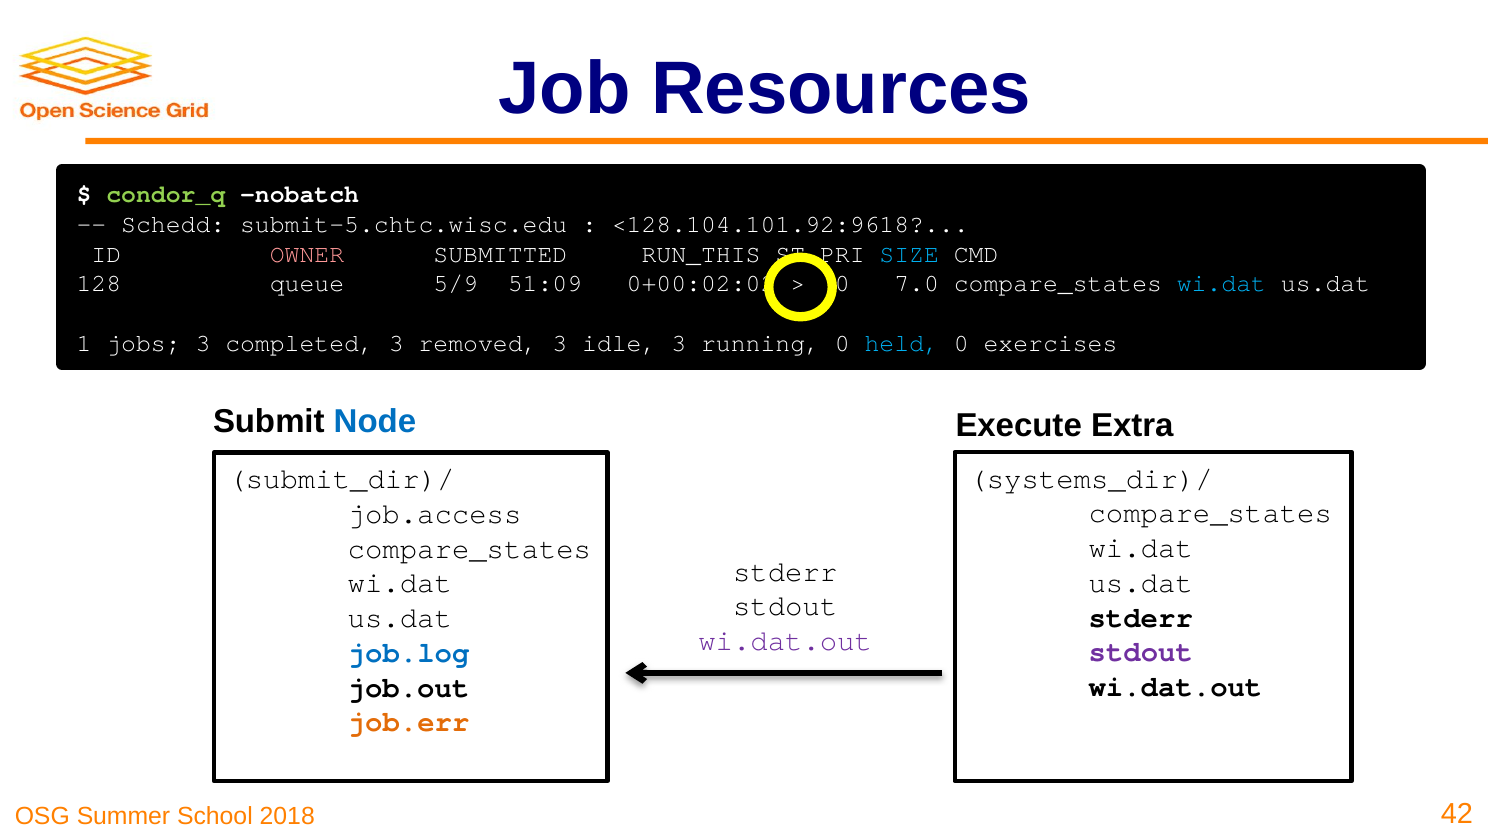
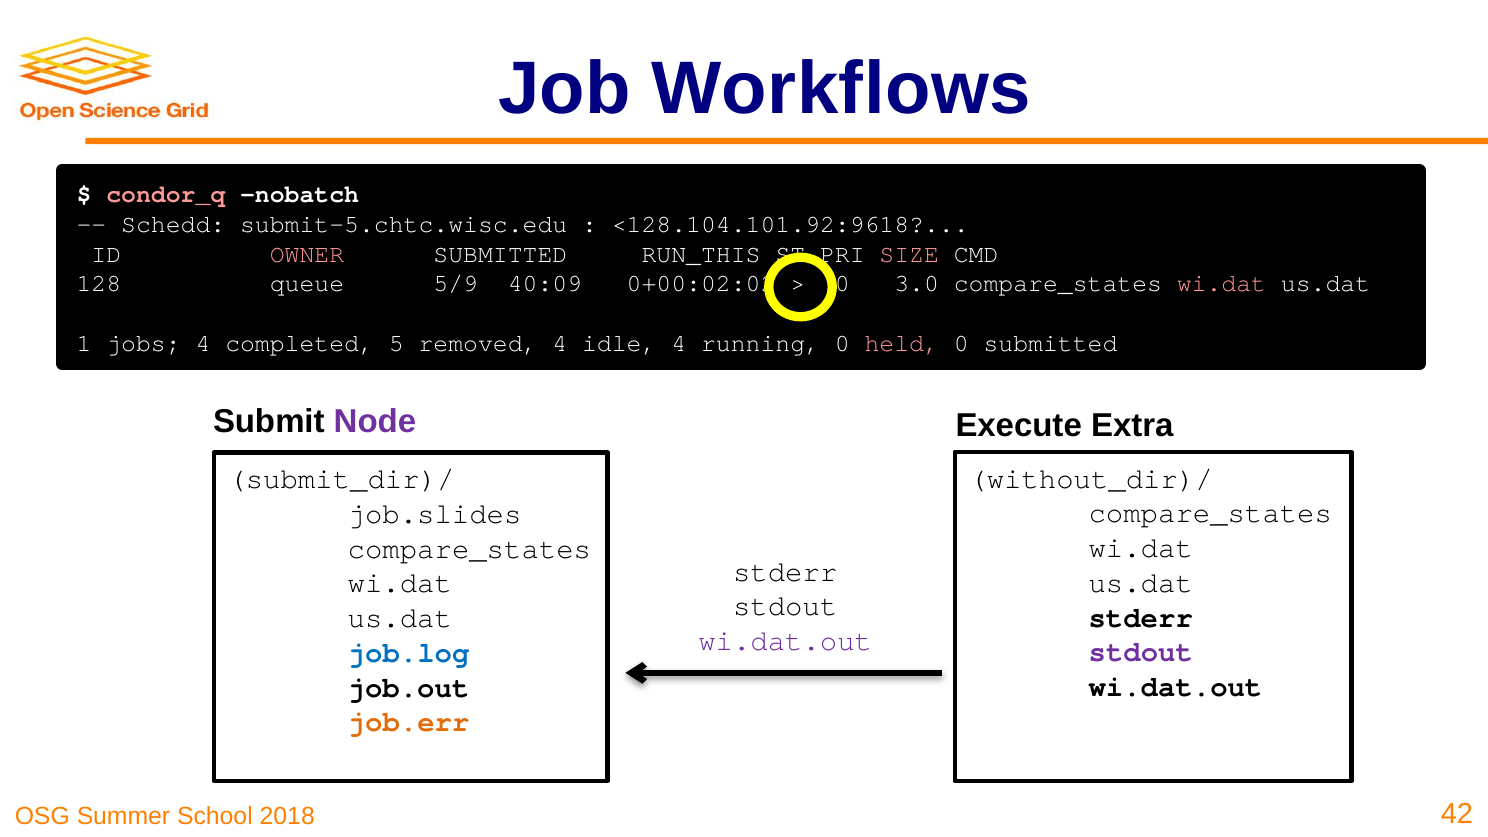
Resources: Resources -> Workflows (841, 89)
condor_q colour: light green -> pink (166, 194)
SIZE colour: light blue -> pink (909, 254)
51:09: 51:09 -> 40:09 (545, 284)
7.0: 7.0 -> 3.0 (917, 284)
wi.dat colour: light blue -> pink (1221, 284)
jobs 3: 3 -> 4 (203, 343)
completed 3: 3 -> 5 (396, 343)
removed 3: 3 -> 4 (560, 343)
idle 3: 3 -> 4 (679, 343)
held colour: light blue -> pink (902, 343)
0 exercises: exercises -> submitted (1050, 343)
Node colour: blue -> purple (375, 422)
systems_dir)/: systems_dir)/ -> without_dir)/ (1091, 479)
job.access: job.access -> job.slides (435, 514)
